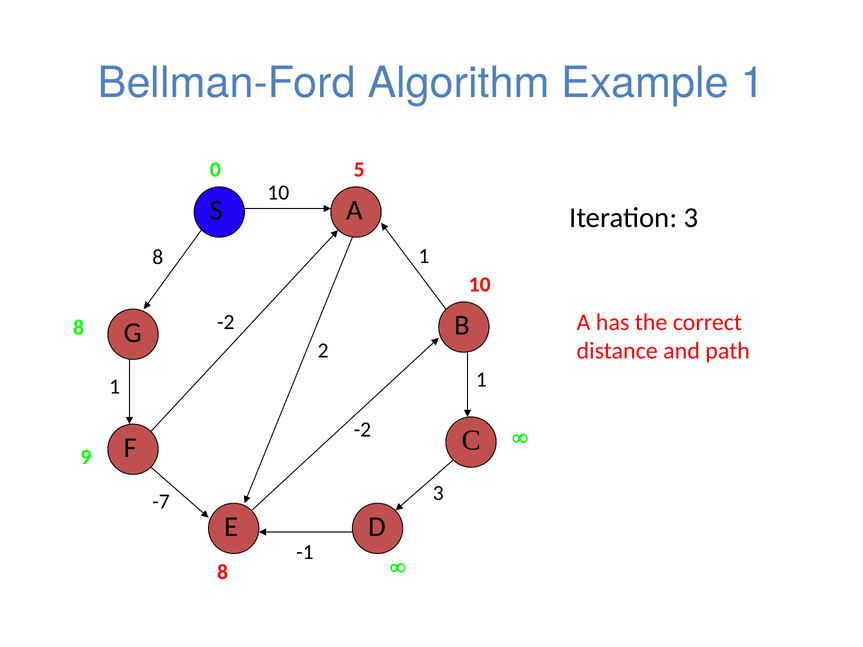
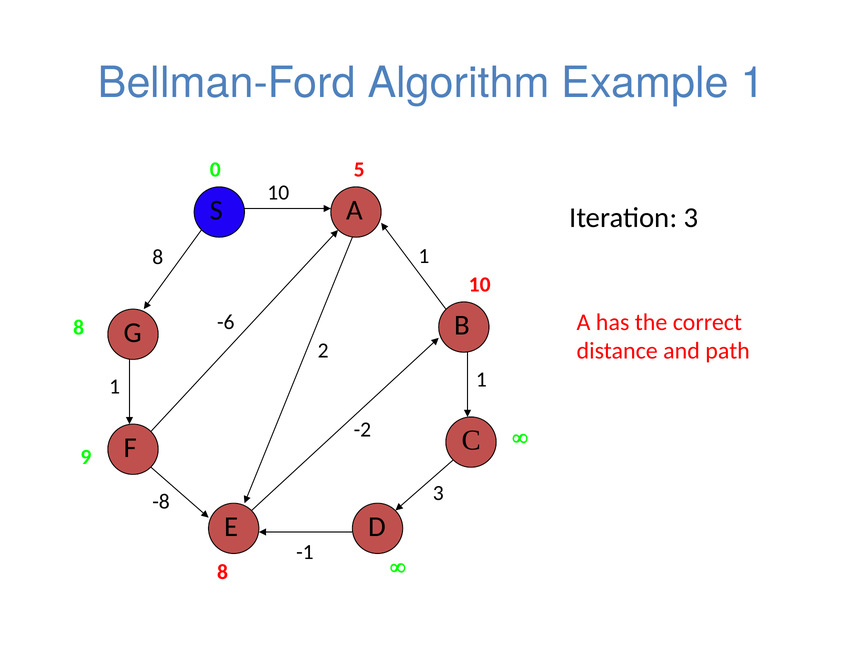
-2: -2 -> -6 (226, 322)
-7: -7 -> -8 (161, 502)
